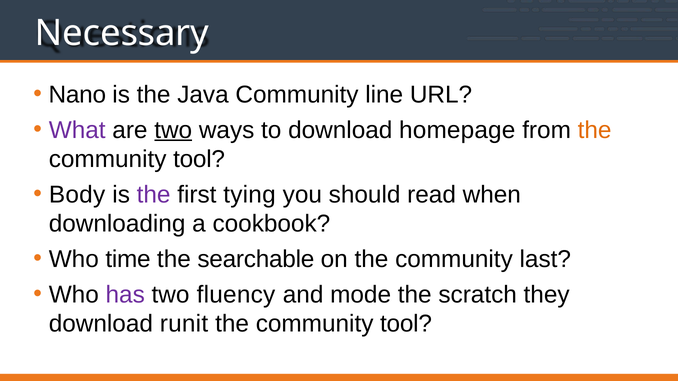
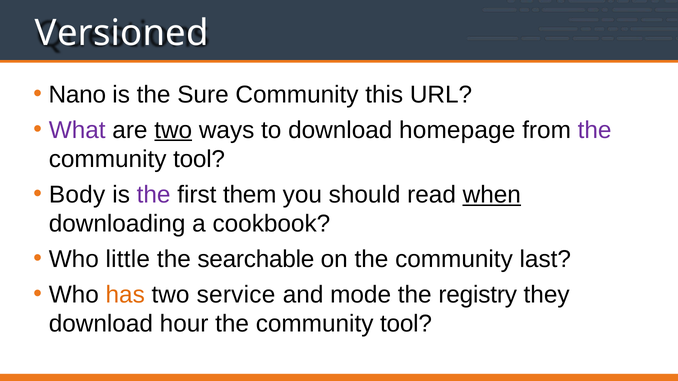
Necessary: Necessary -> Versioned (122, 33)
Java: Java -> Sure (203, 95)
line: line -> this (384, 95)
the colour: orange -> purple (595, 130)
tying: tying -> them (250, 195)
when underline: none -> present (492, 195)
time: time -> little (128, 259)
has colour: purple -> orange (125, 295)
fluency: fluency -> service (236, 295)
scratch: scratch -> registry (478, 295)
runit: runit -> hour (184, 324)
